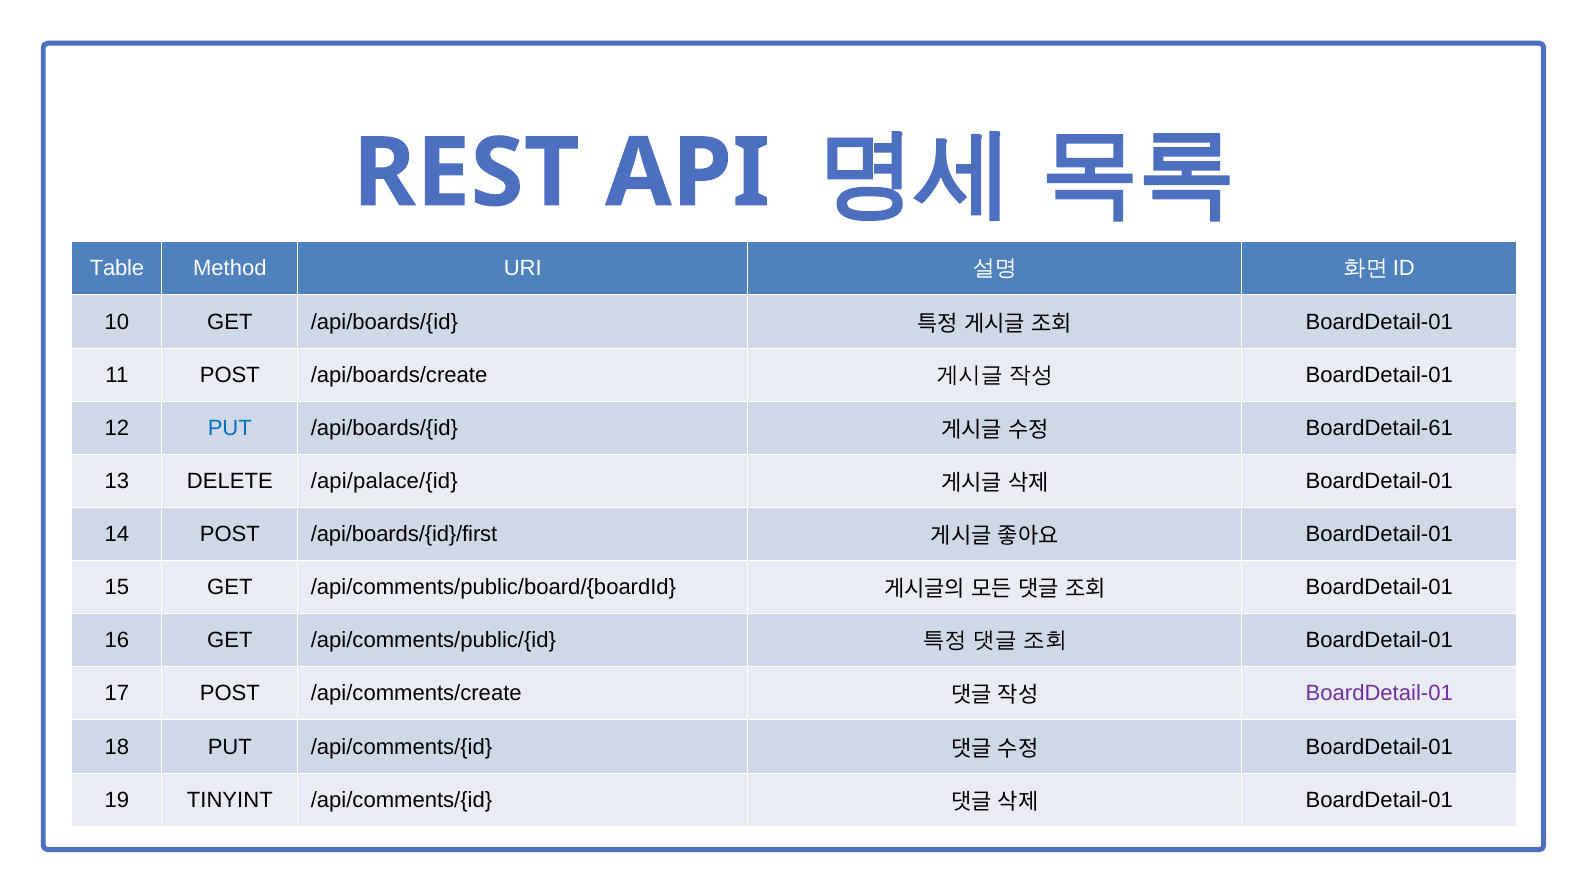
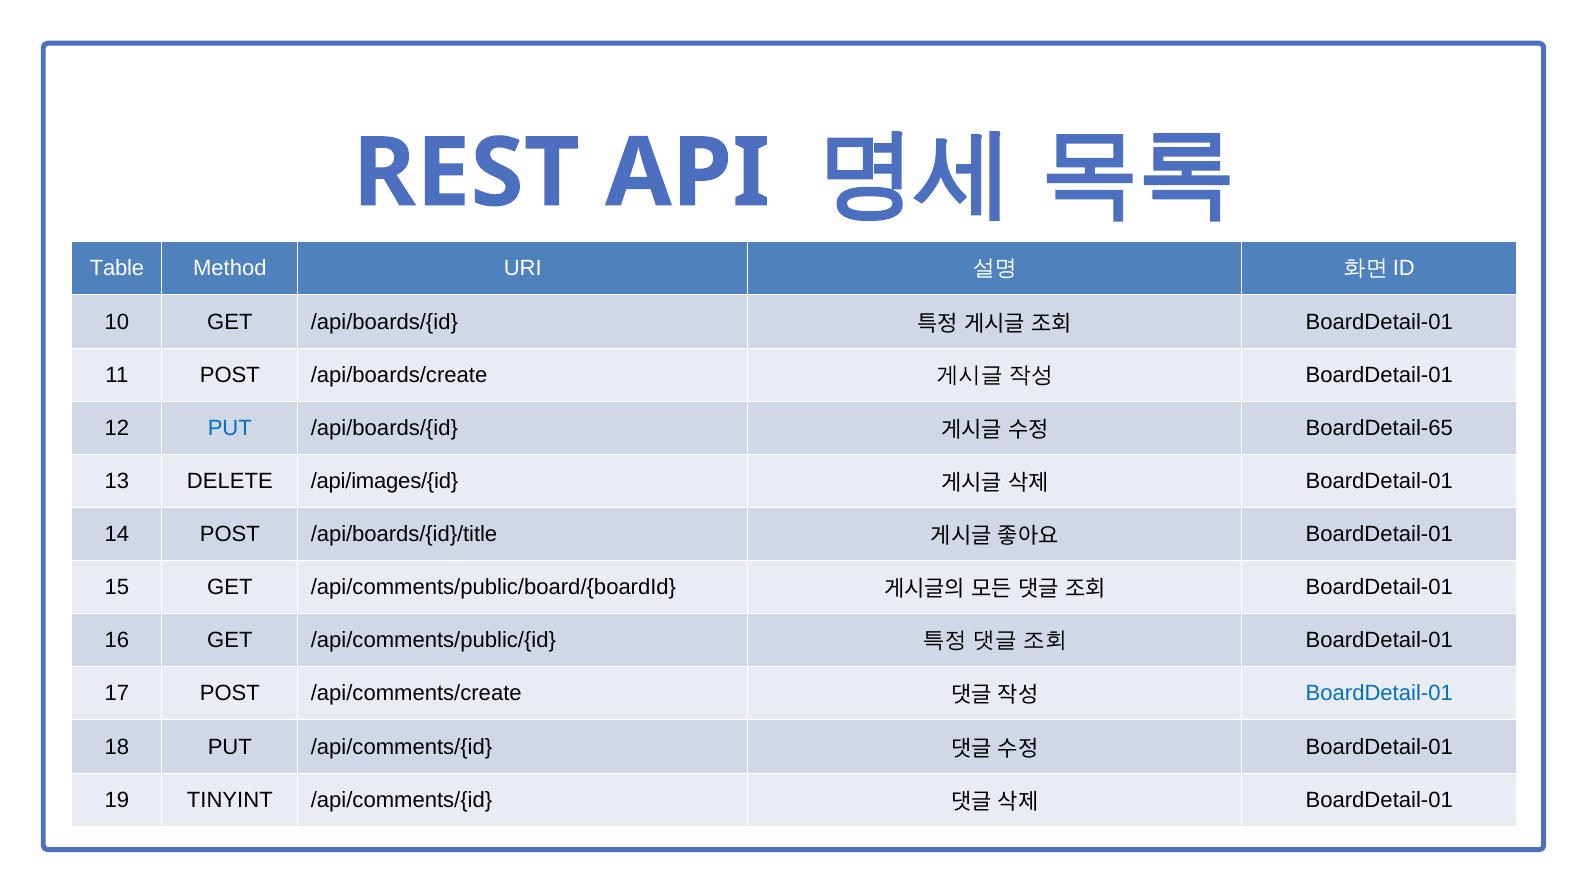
BoardDetail-61: BoardDetail-61 -> BoardDetail-65 (1379, 428)
/api/palace/{id: /api/palace/{id -> /api/images/{id (384, 481)
/api/boards/{id}/first: /api/boards/{id}/first -> /api/boards/{id}/title (404, 534)
BoardDetail-01 colour: purple -> blue (1379, 693)
